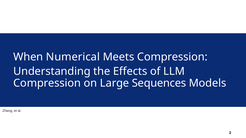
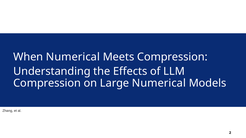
Large Sequences: Sequences -> Numerical (159, 83)
